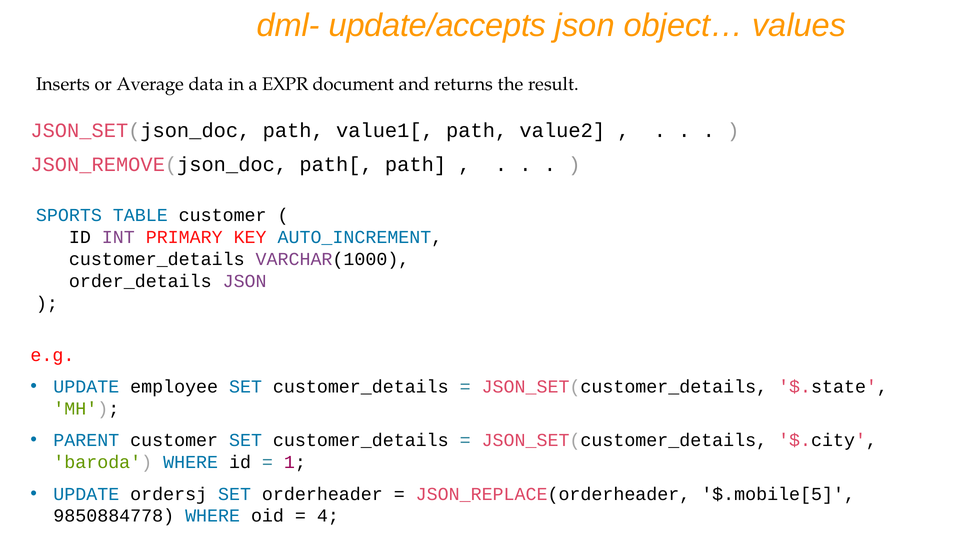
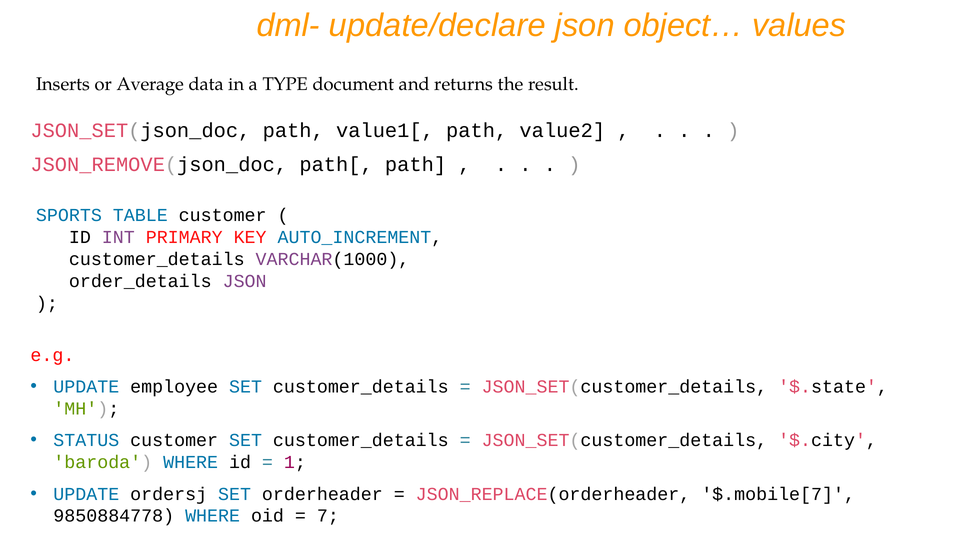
update/accepts: update/accepts -> update/declare (437, 25)
EXPR: EXPR -> TYPE (285, 84)
PARENT: PARENT -> STATUS (86, 440)
$.mobile[5: $.mobile[5 -> $.mobile[7 (778, 494)
4: 4 -> 7 (328, 516)
